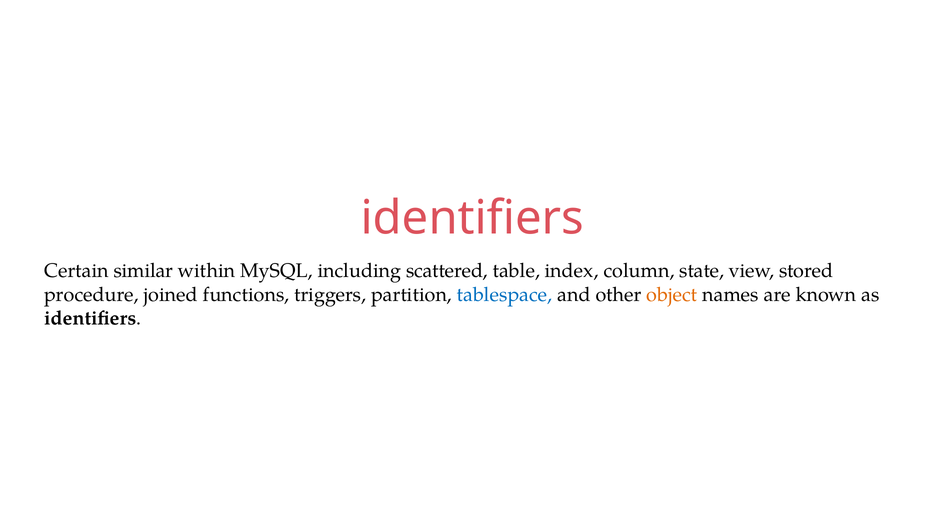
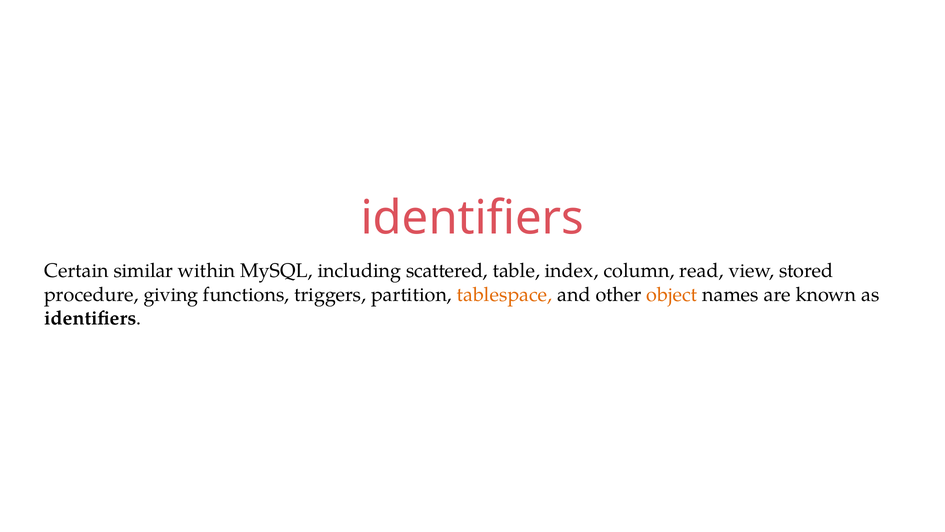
state: state -> read (702, 271)
joined: joined -> giving (171, 294)
tablespace colour: blue -> orange (505, 294)
